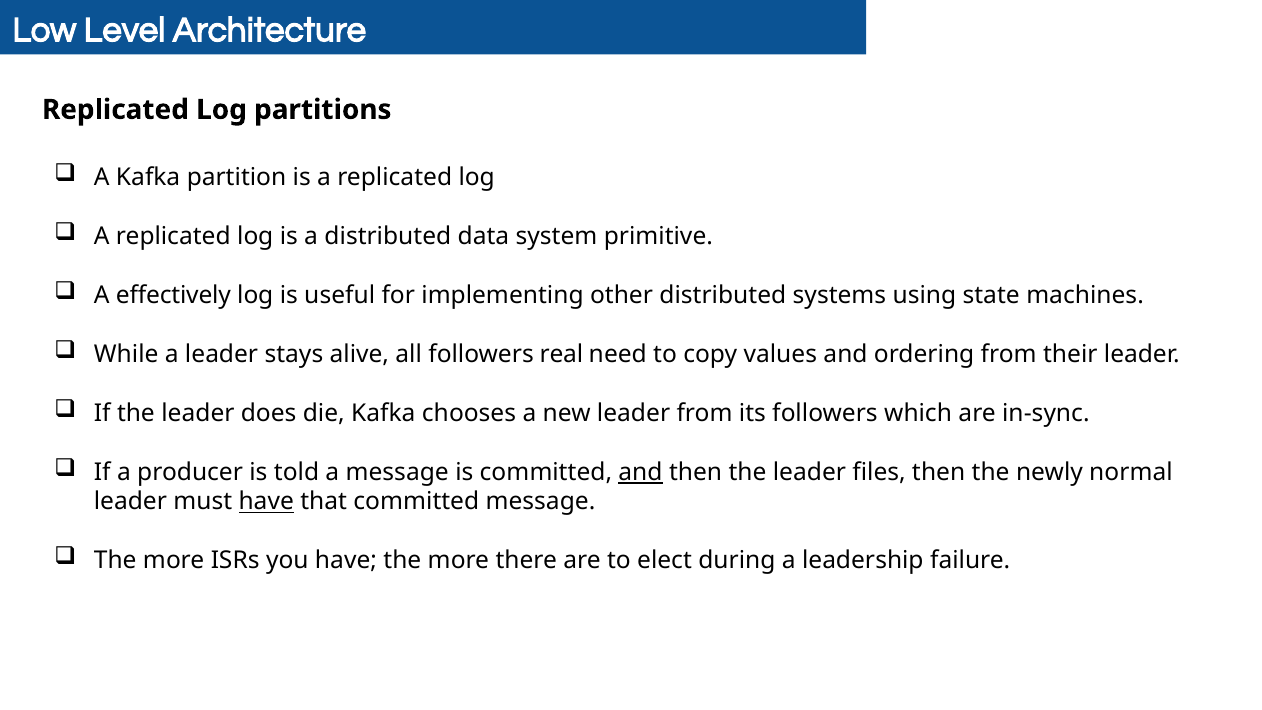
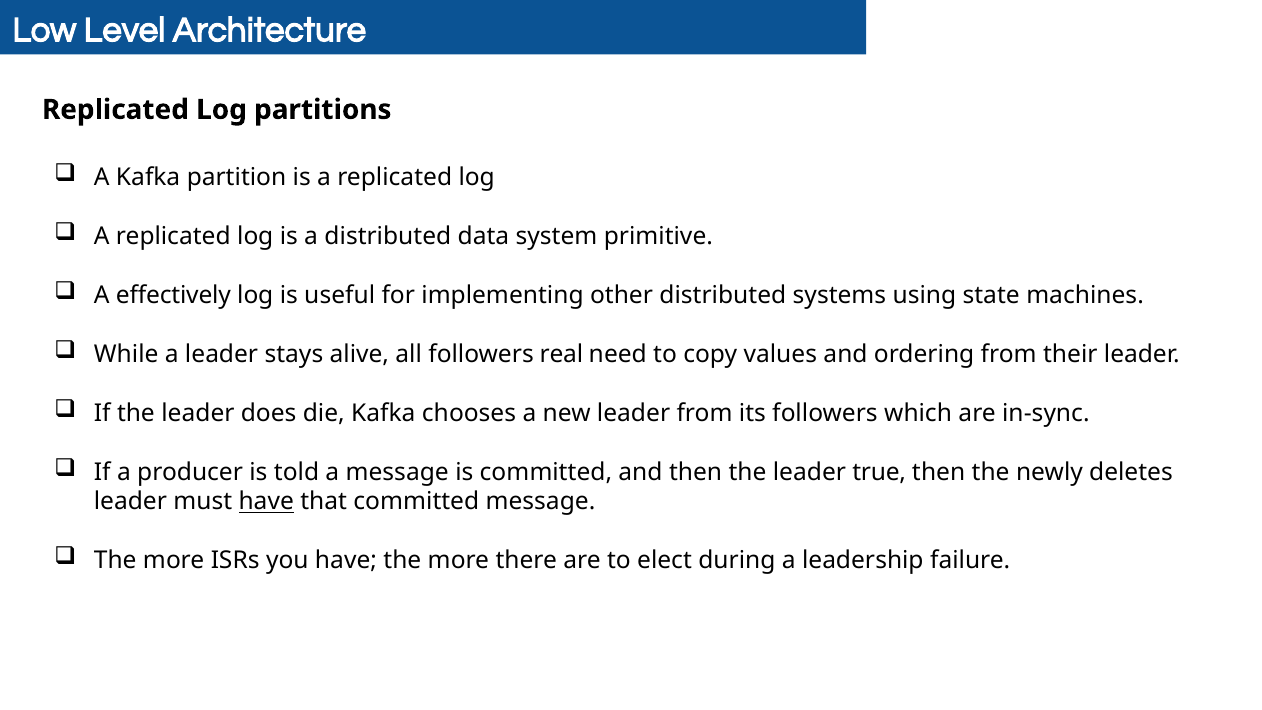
and underline: present -> none (640, 472)
files: files -> true (879, 472)
normal: normal -> deletes (1131, 472)
